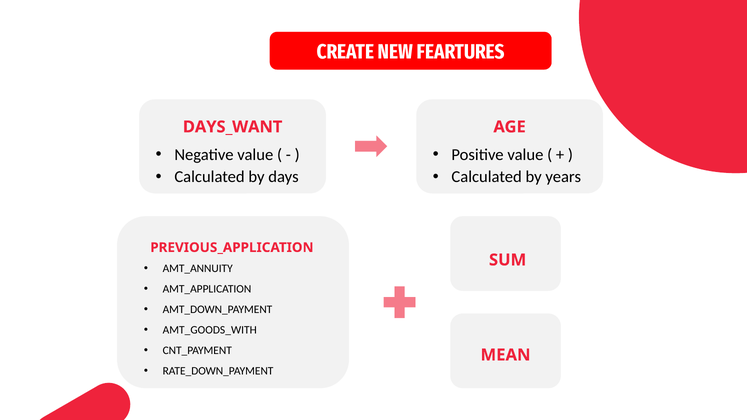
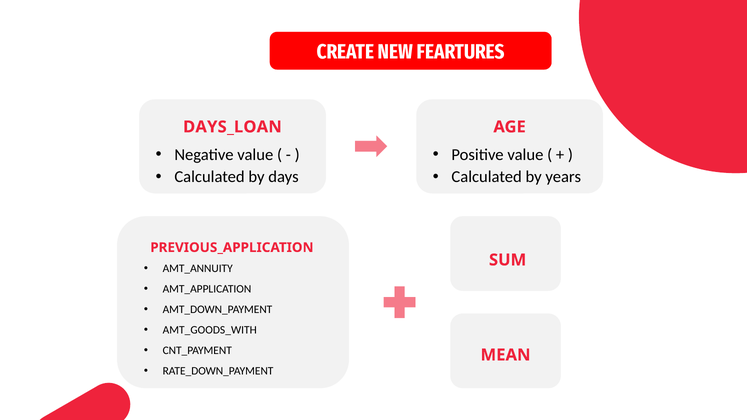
DAYS_WANT: DAYS_WANT -> DAYS_LOAN (232, 127)
